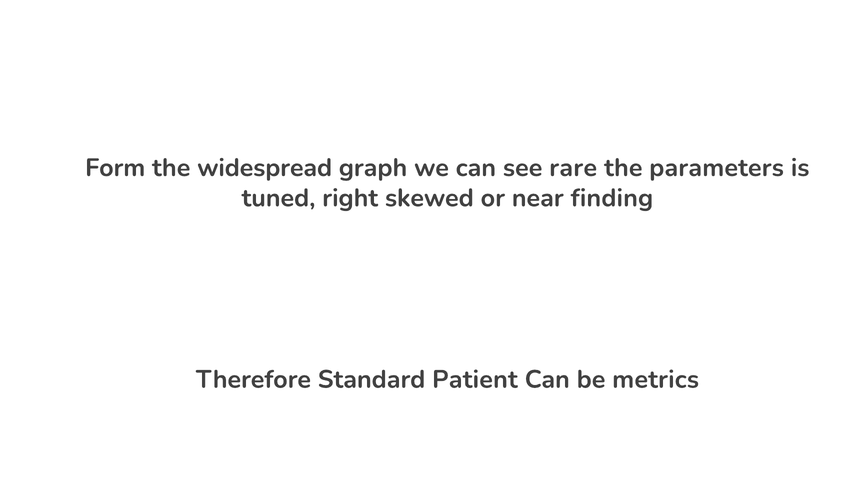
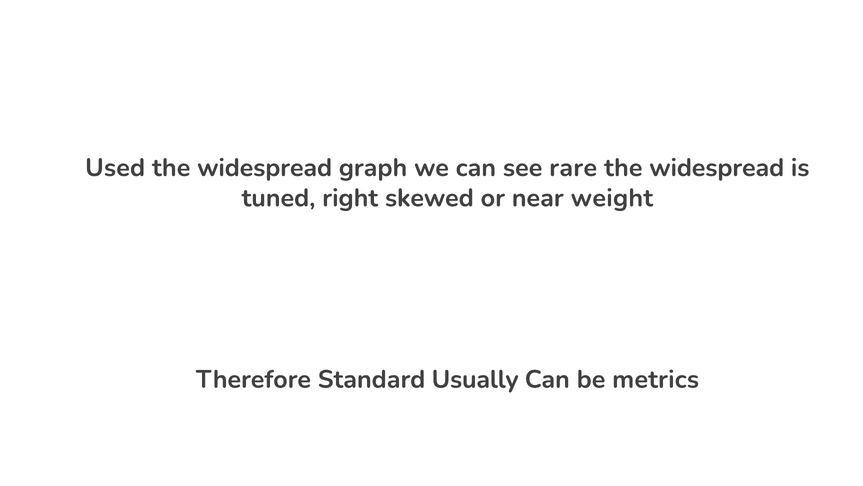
Form: Form -> Used (115, 168)
parameters: parameters -> widespread (717, 168)
finding: finding -> weight (612, 198)
Patient: Patient -> Usually (475, 379)
